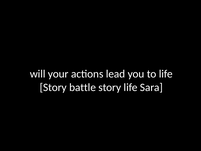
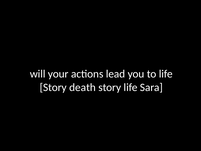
battle: battle -> death (83, 87)
